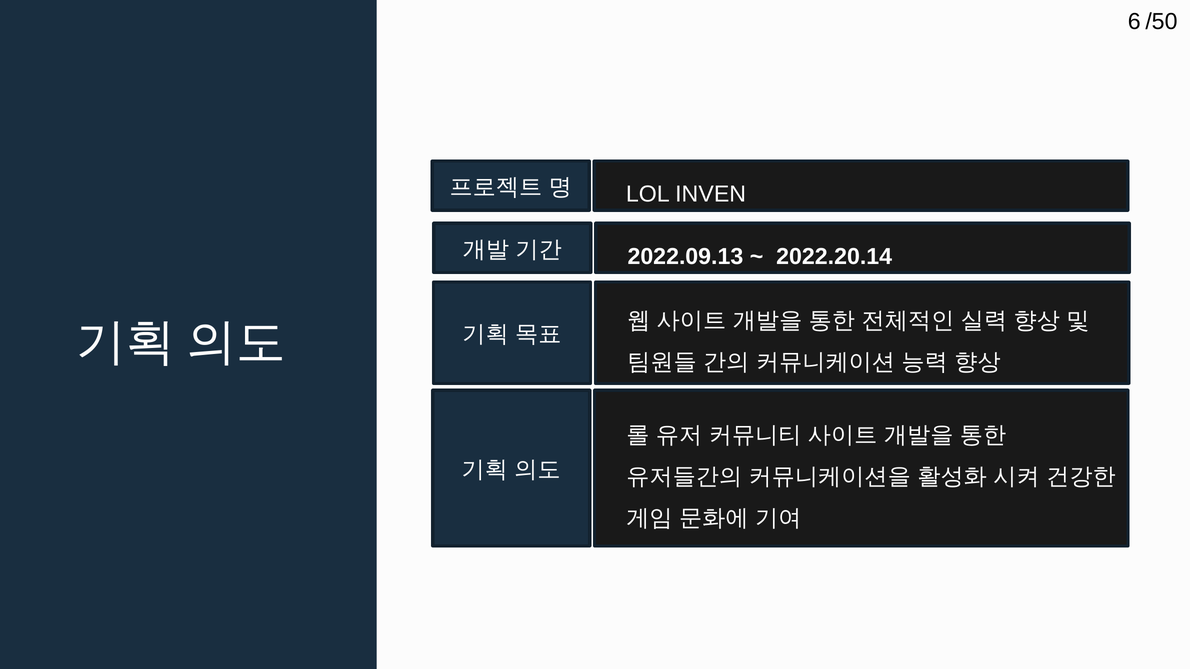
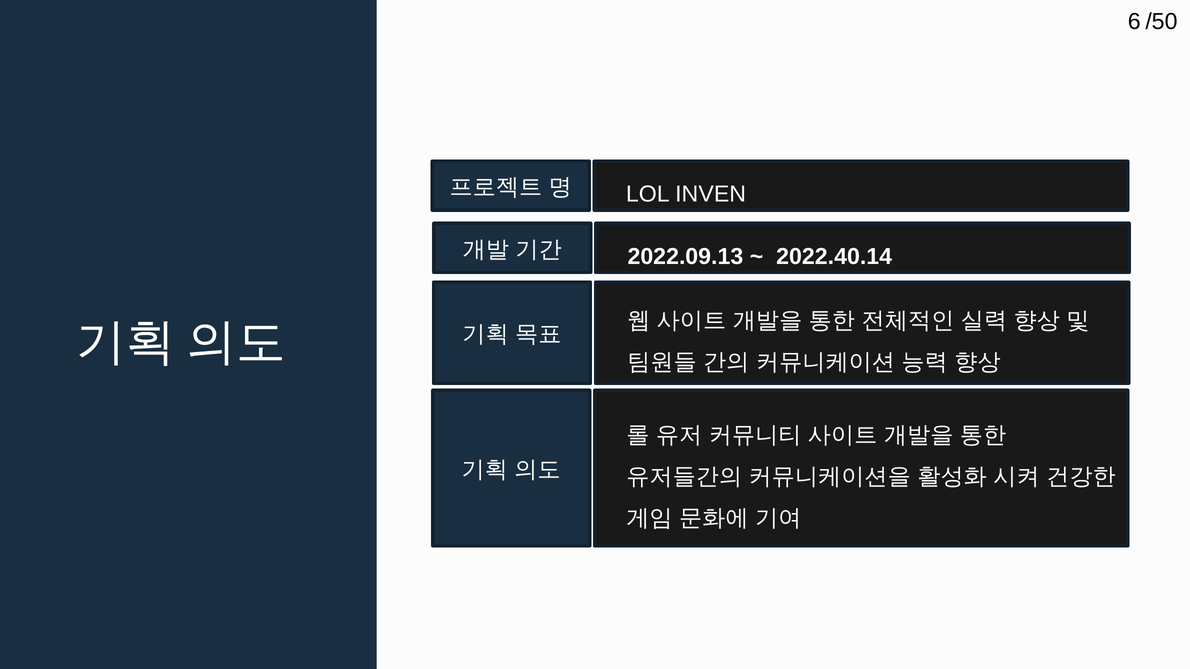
2022.20.14: 2022.20.14 -> 2022.40.14 (834, 257)
